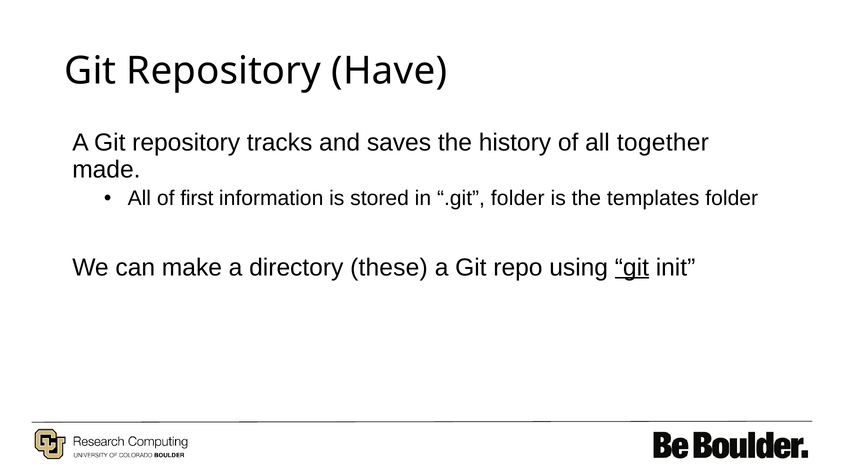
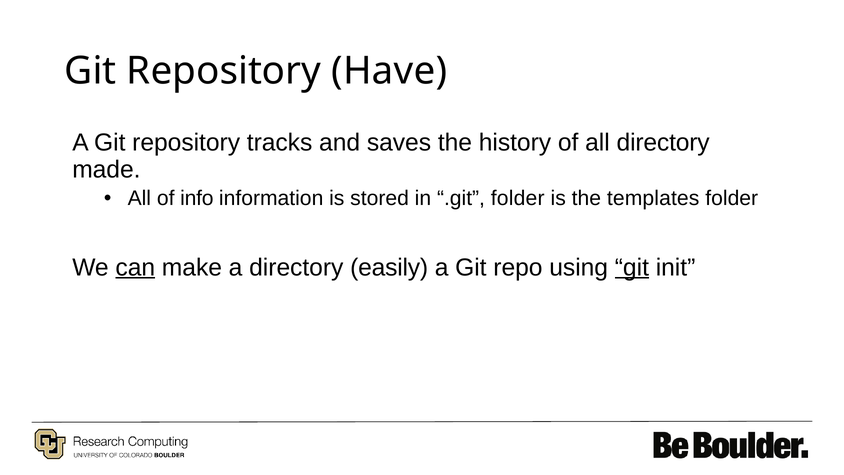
all together: together -> directory (663, 143)
first: first -> info (197, 198)
can underline: none -> present (135, 267)
these: these -> easily (389, 267)
